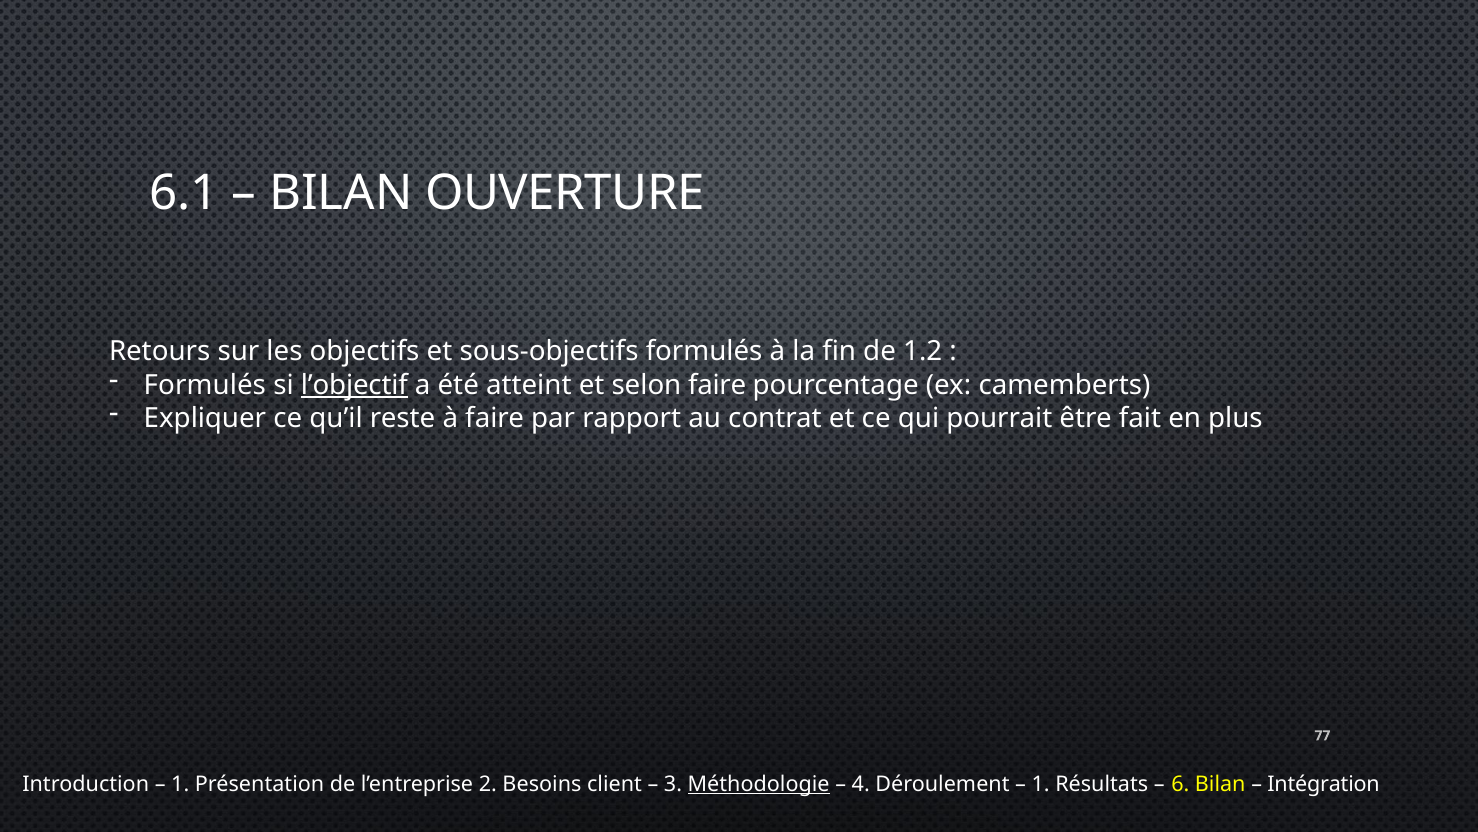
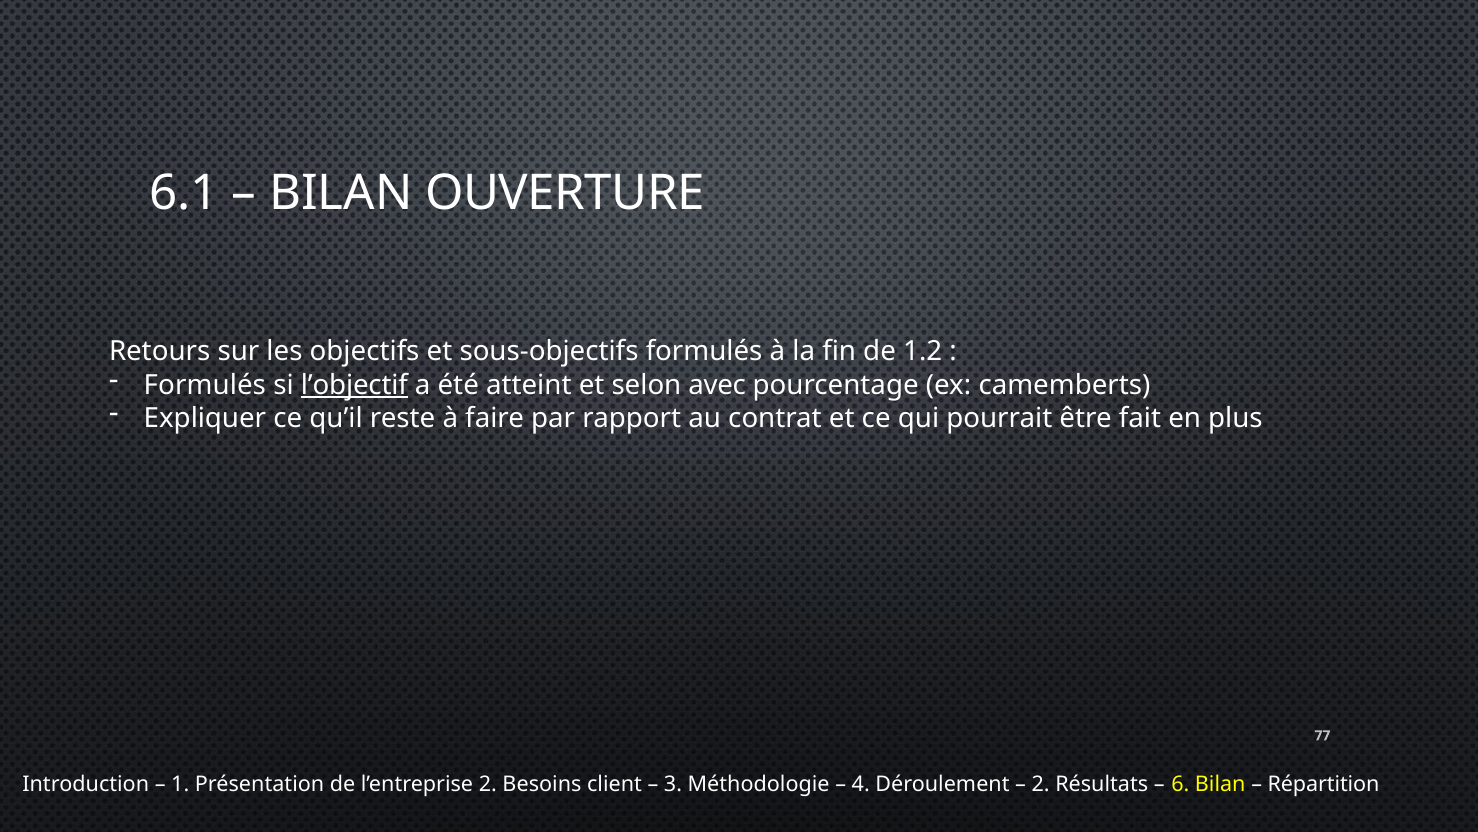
selon faire: faire -> avec (717, 385)
Méthodologie underline: present -> none (759, 784)
1: 1 -> 2 (1041, 784)
Intégration: Intégration -> Répartition (1324, 784)
